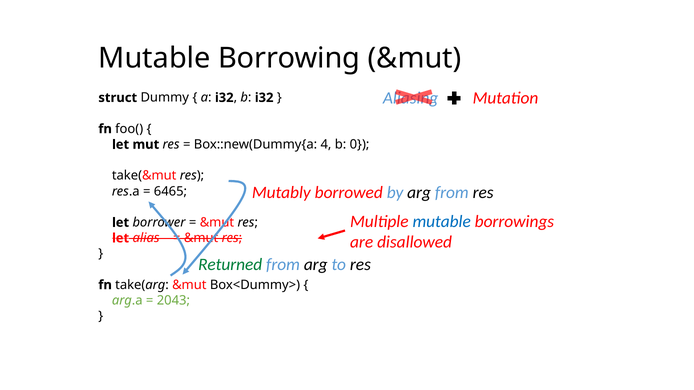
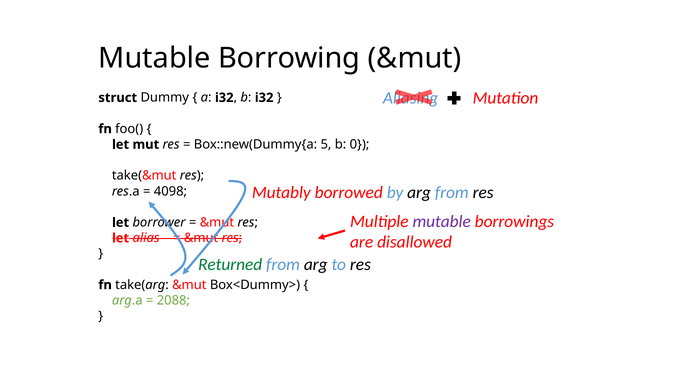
4: 4 -> 5 (326, 145)
6465: 6465 -> 4098 (170, 191)
mutable colour: blue -> purple (442, 222)
2043: 2043 -> 2088 (173, 301)
